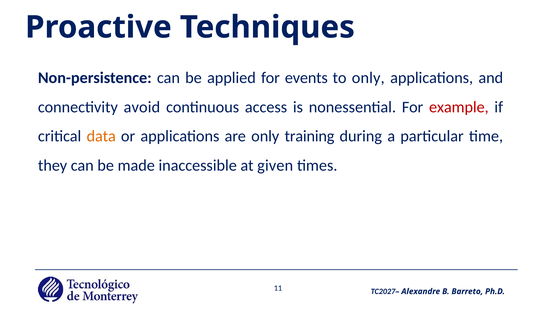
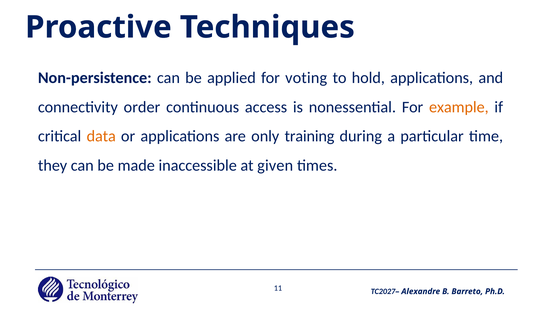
events: events -> voting (306, 78)
to only: only -> hold (368, 78)
avoid: avoid -> order (142, 107)
example colour: red -> orange (459, 107)
